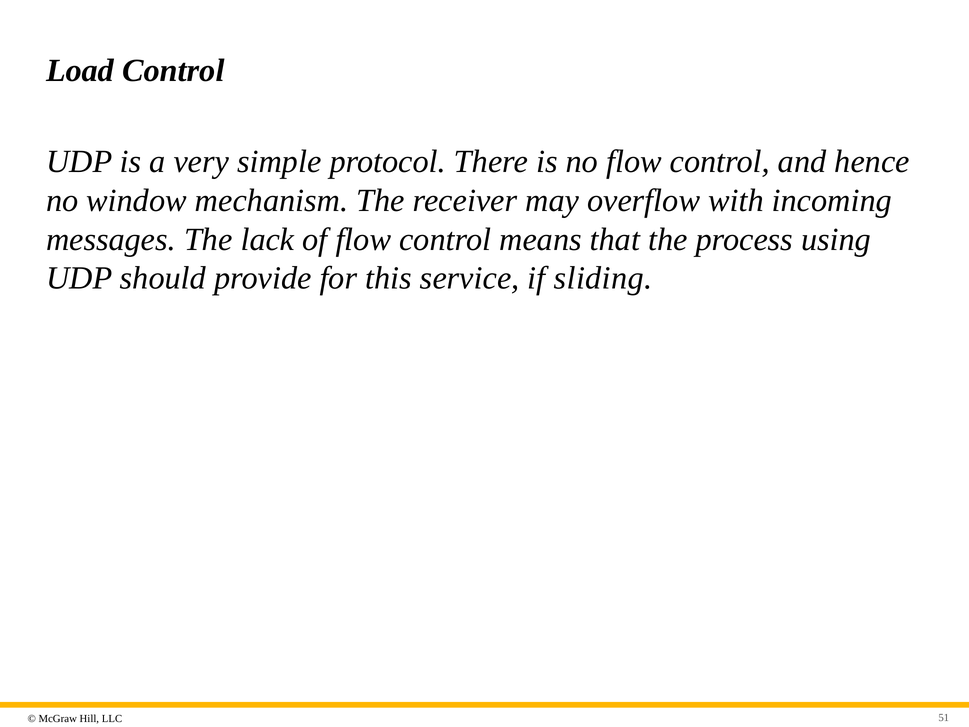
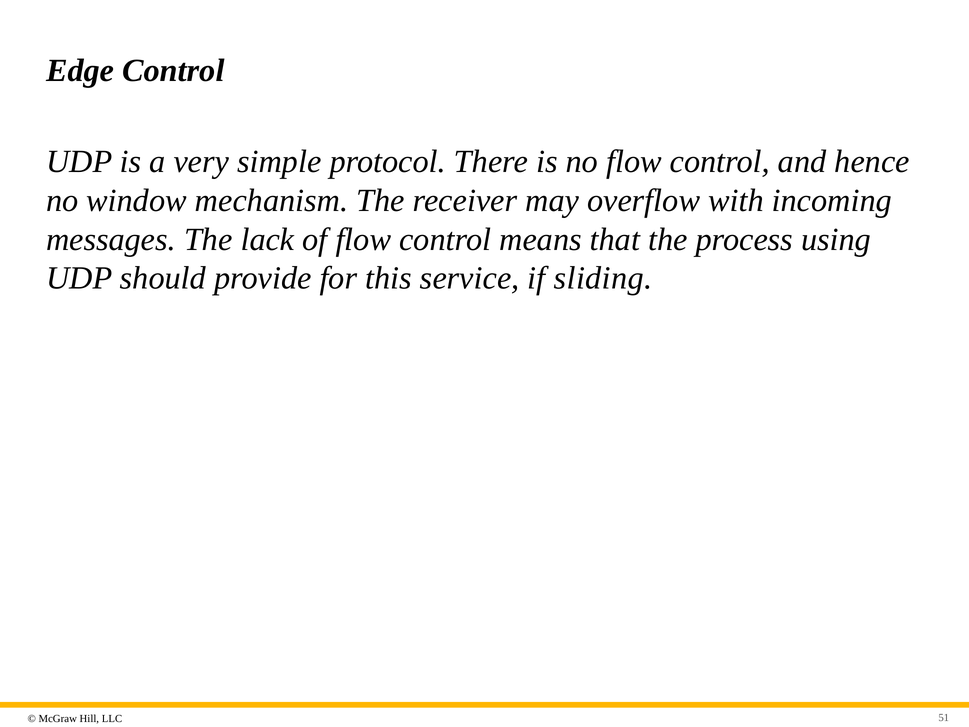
Load: Load -> Edge (80, 71)
